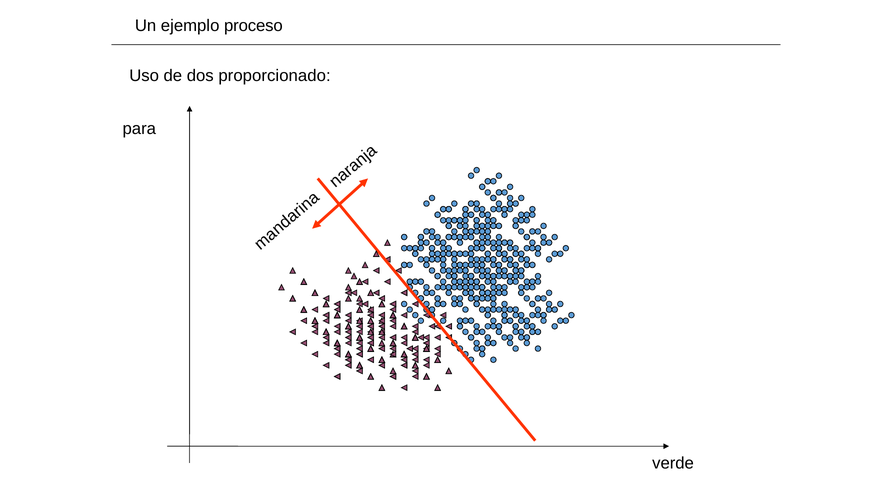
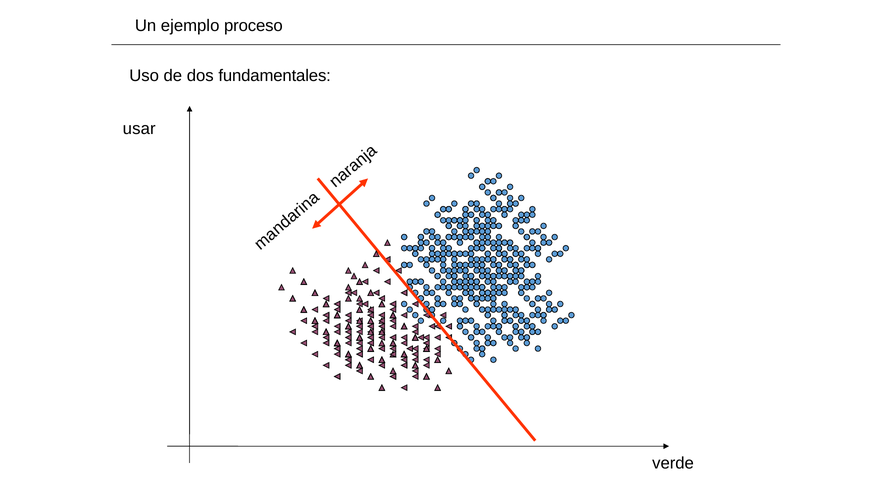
proporcionado: proporcionado -> fundamentales (275, 76)
para: para -> usar (139, 129)
